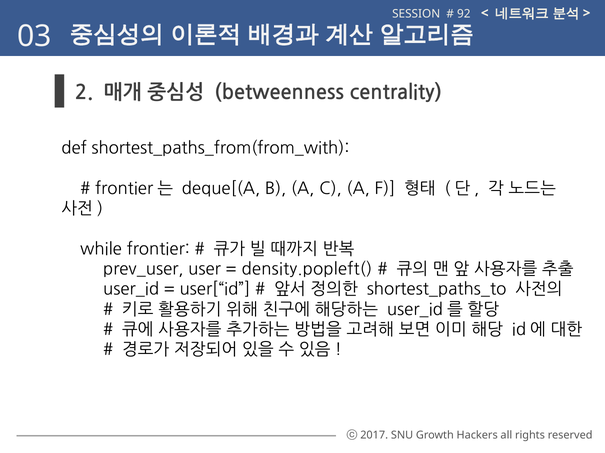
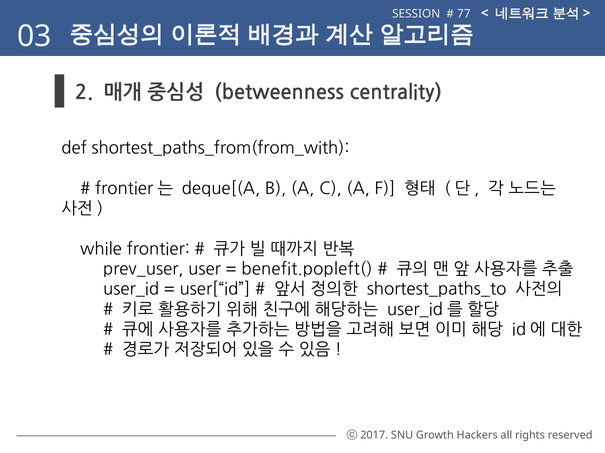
92: 92 -> 77 (464, 14)
density.popleft(: density.popleft( -> benefit.popleft( (307, 270)
